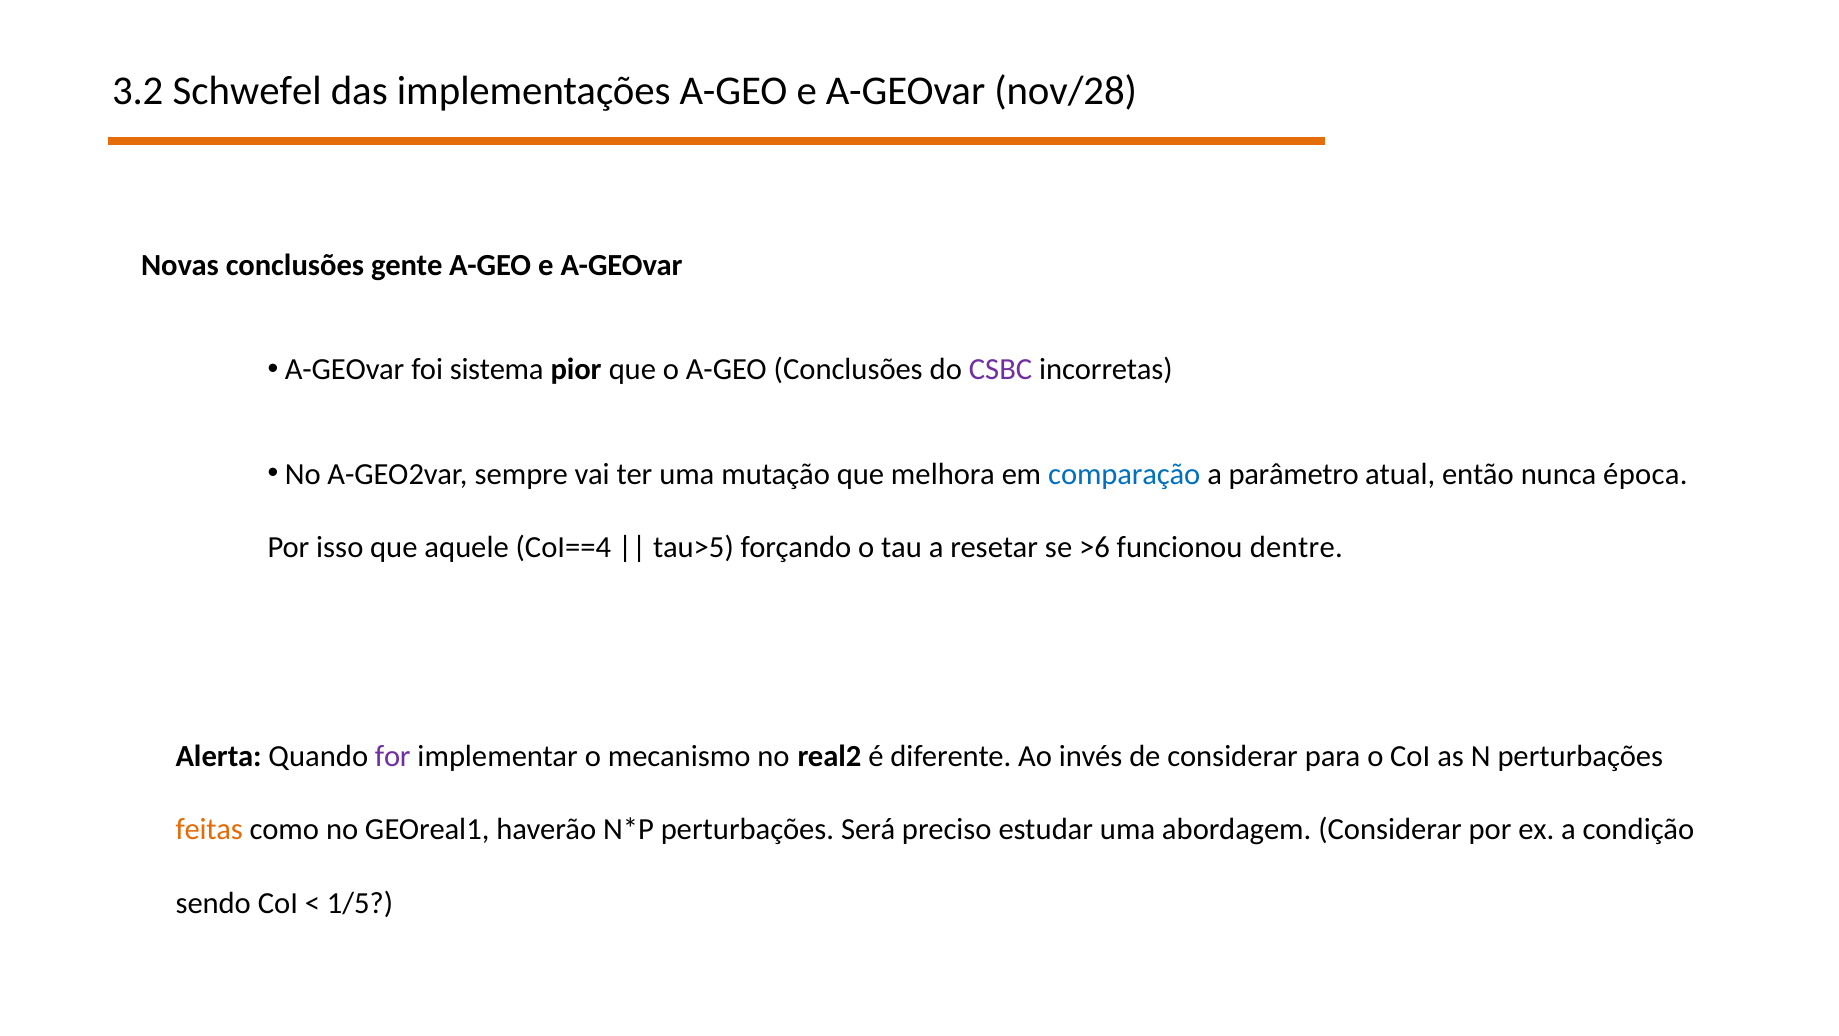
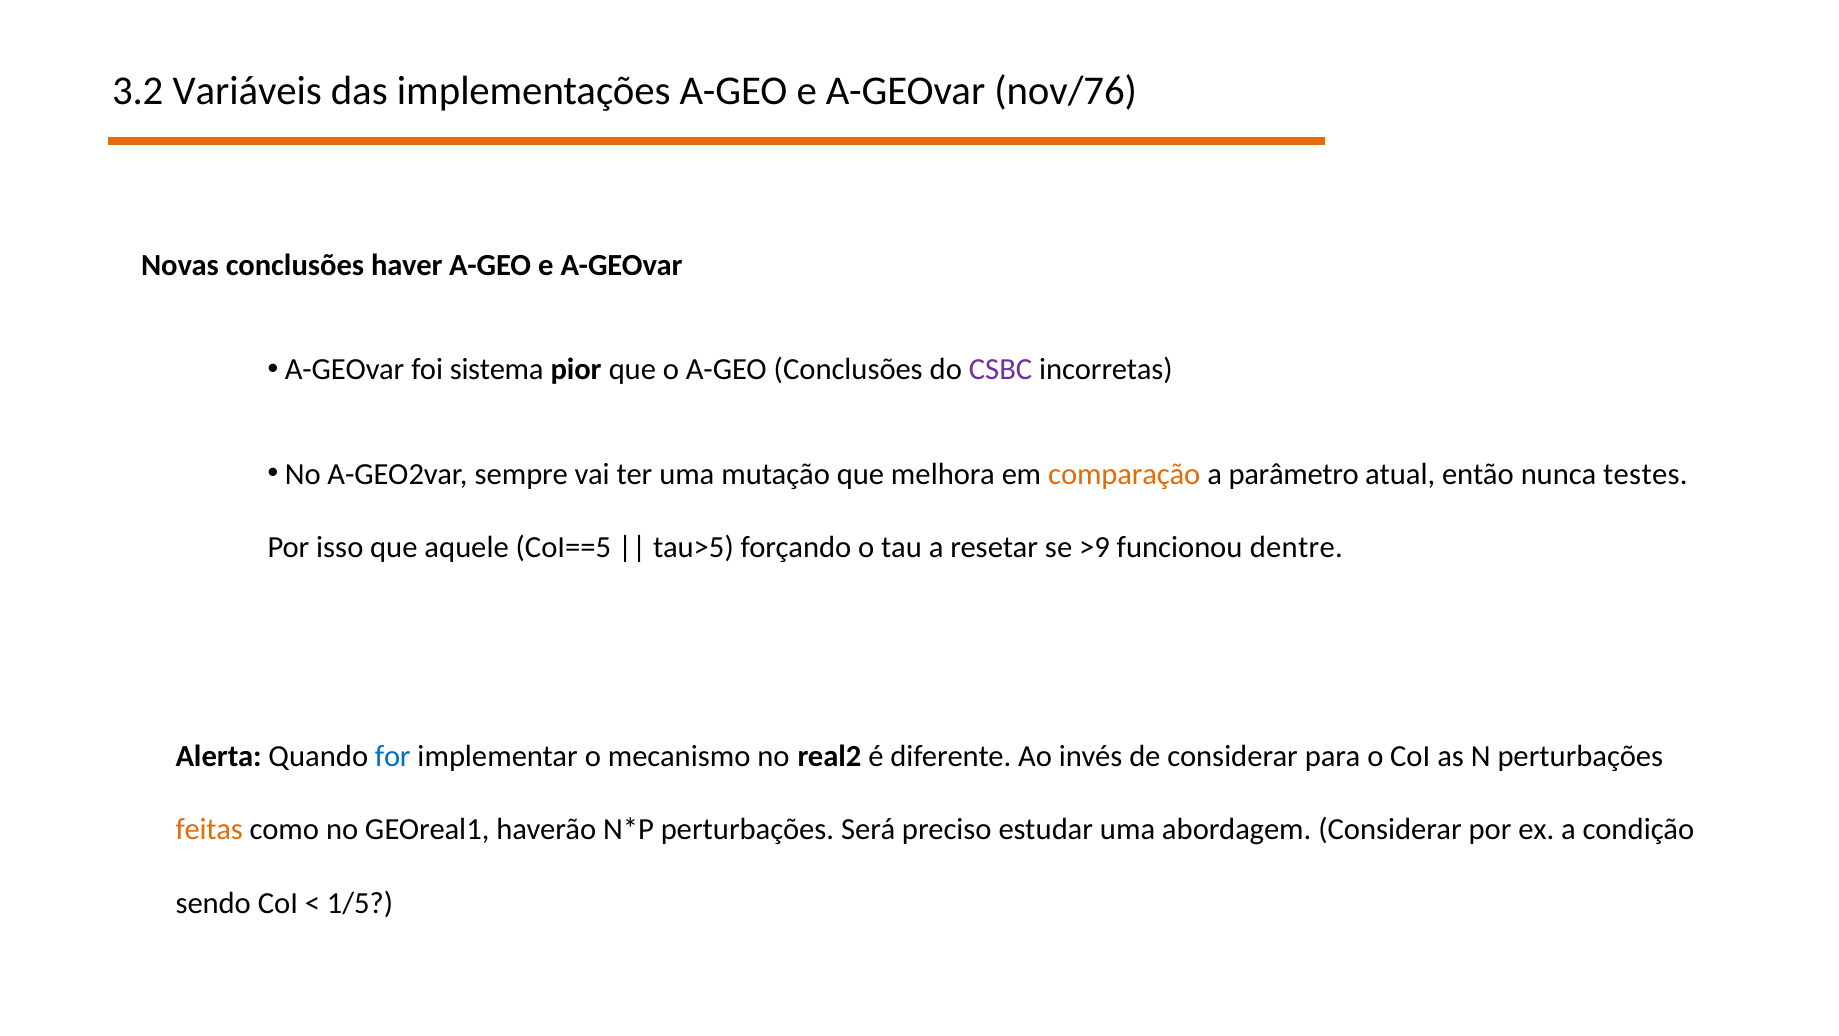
Schwefel: Schwefel -> Variáveis (247, 91)
nov/28: nov/28 -> nov/76 (1066, 91)
gente: gente -> haver (407, 265)
comparação colour: blue -> orange (1124, 474)
época: época -> testes (1645, 474)
CoI==4: CoI==4 -> CoI==5 (563, 547)
>6: >6 -> >9 (1094, 547)
for colour: purple -> blue (393, 756)
